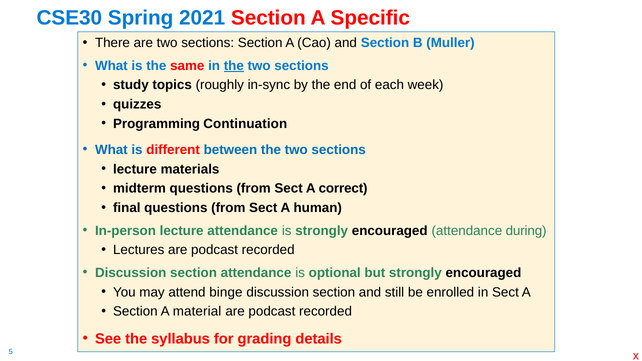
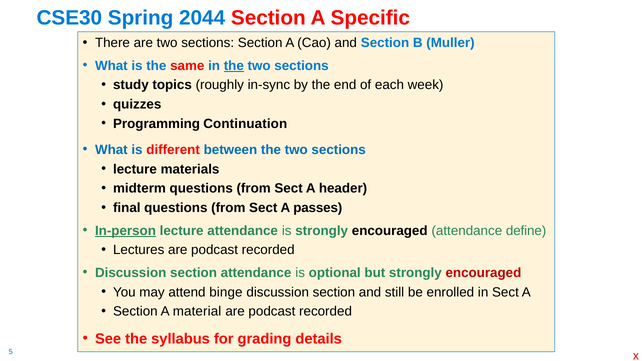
2021: 2021 -> 2044 (202, 18)
correct: correct -> header (343, 189)
human: human -> passes (318, 208)
In-person underline: none -> present (125, 231)
during: during -> define (526, 231)
encouraged colour: black -> red (483, 273)
